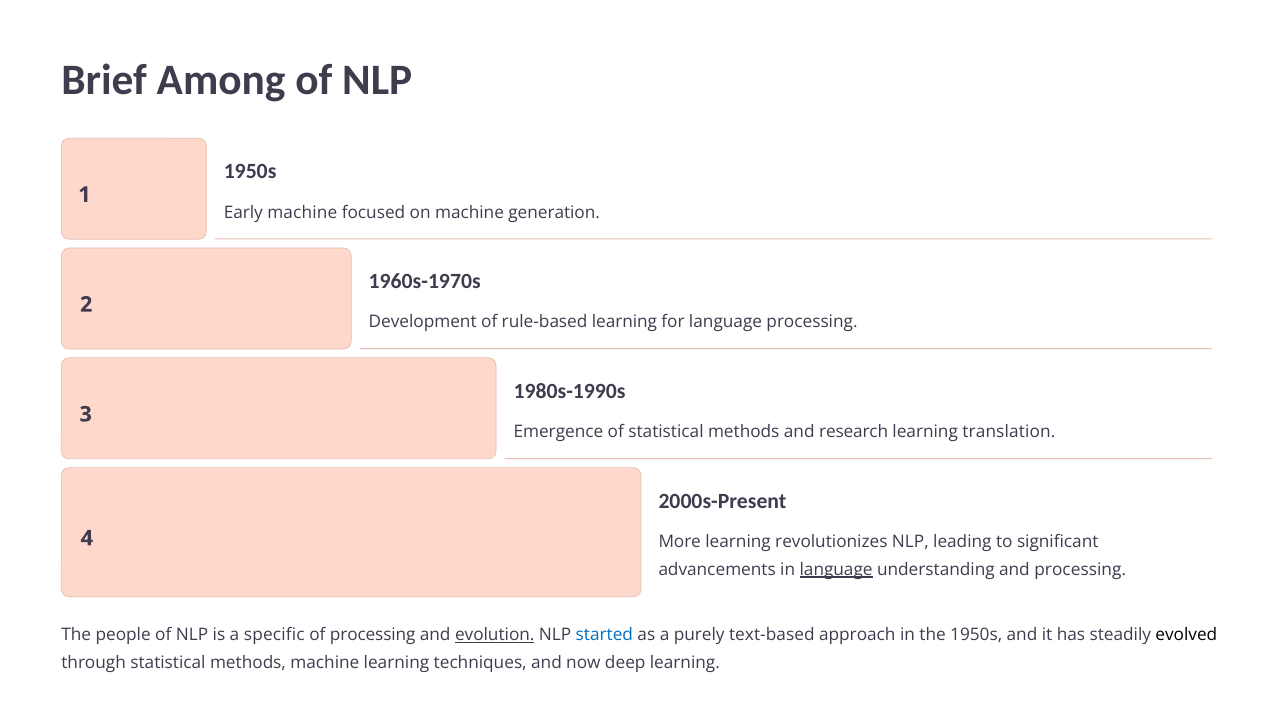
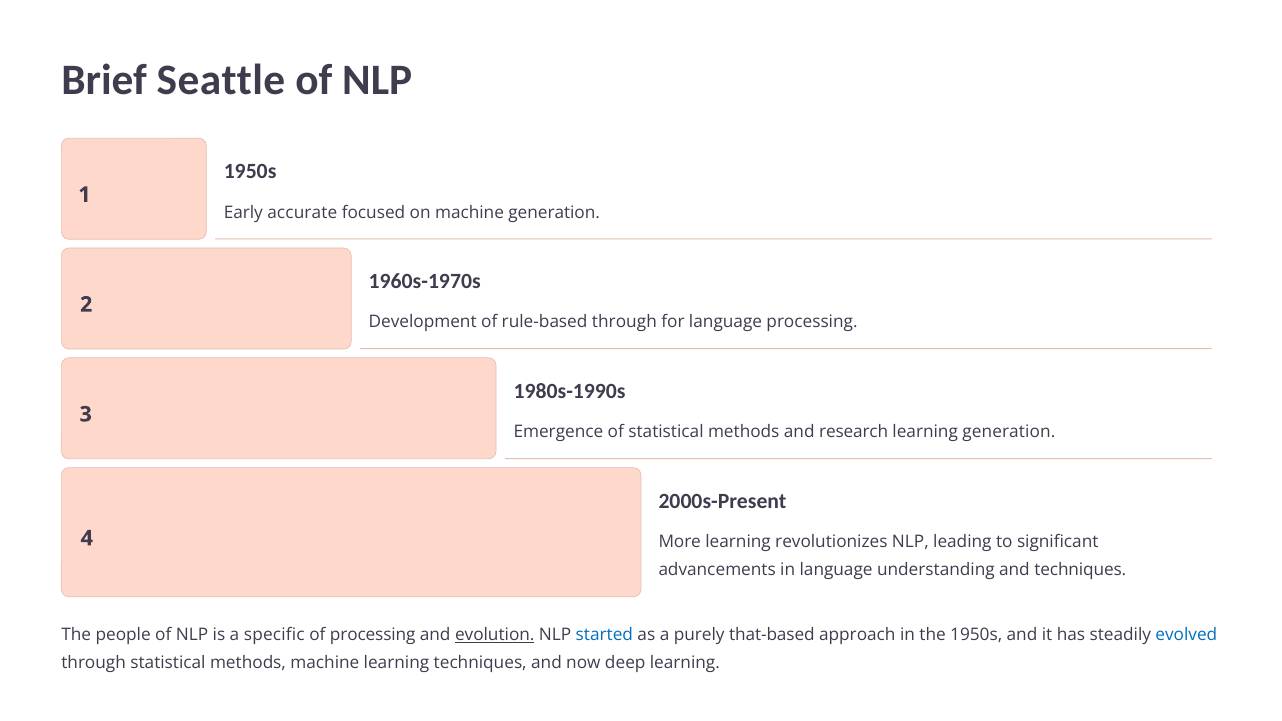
Among: Among -> Seattle (221, 80)
Early machine: machine -> accurate (302, 212)
rule-based learning: learning -> through (624, 322)
learning translation: translation -> generation (1009, 432)
language underline: present -> none (836, 570)
and processing: processing -> techniques (1080, 570)
text-based: text-based -> that-based (772, 635)
evolved colour: black -> blue (1186, 635)
